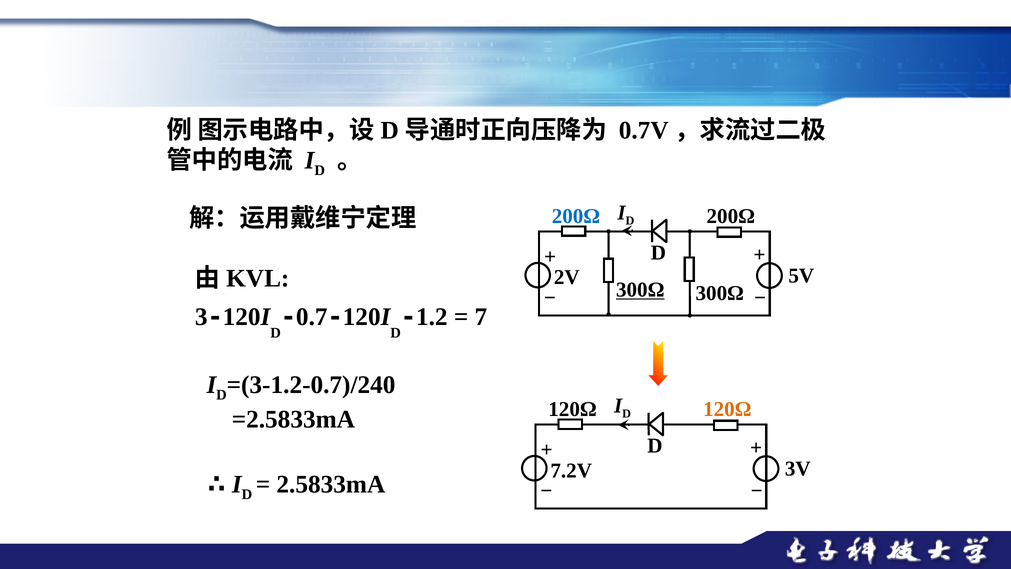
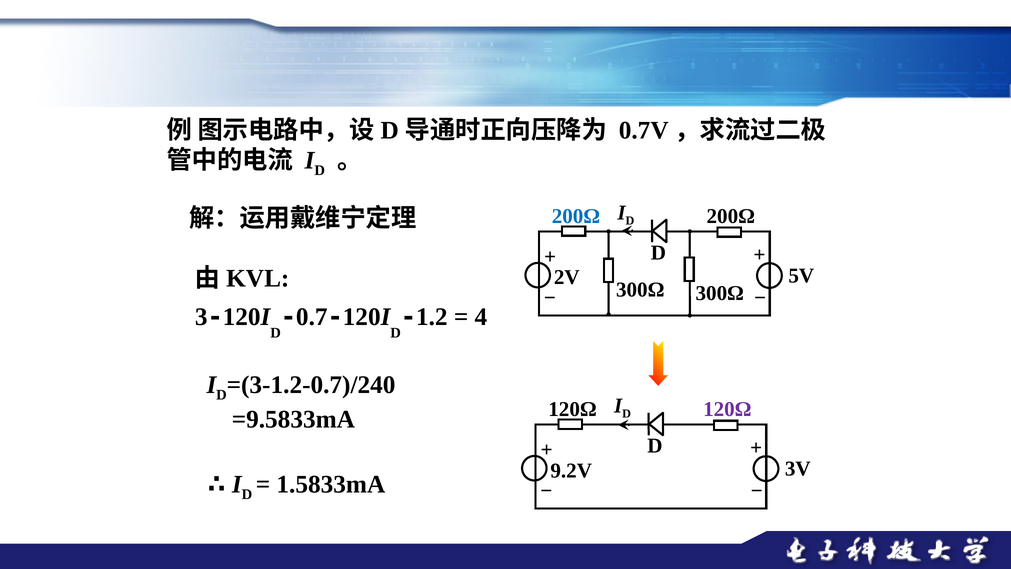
300Ω underline: present -> none (640, 290)
7: 7 -> 4 (481, 317)
120Ω colour: orange -> purple (727, 409)
=2.5833mA: =2.5833mA -> =9.5833mA (293, 419)
7.2V: 7.2V -> 9.2V (571, 470)
2.5833mA: 2.5833mA -> 1.5833mA (331, 484)
